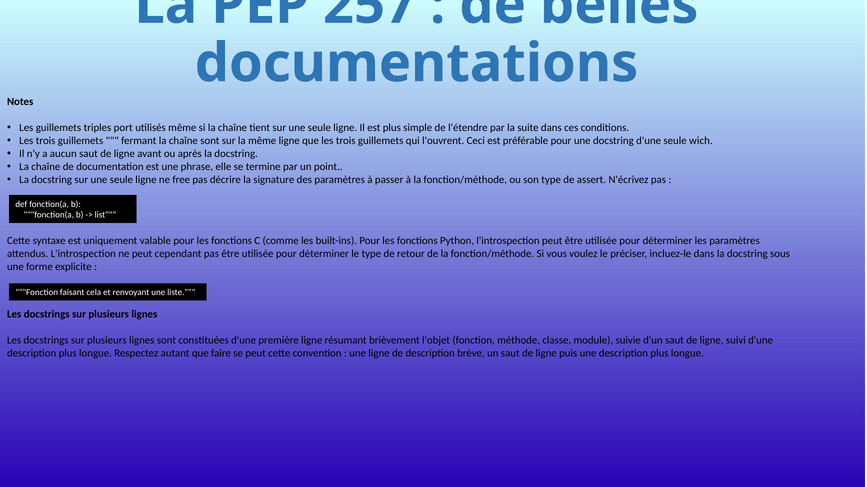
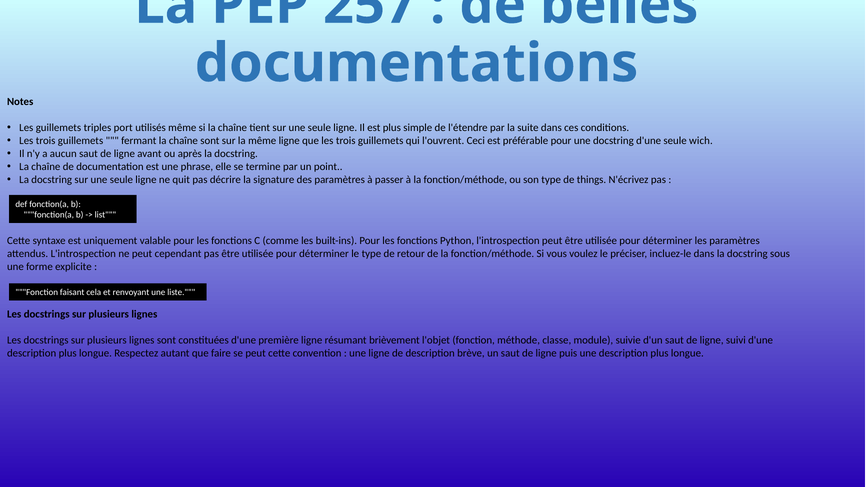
free: free -> quit (181, 180)
assert: assert -> things (591, 180)
